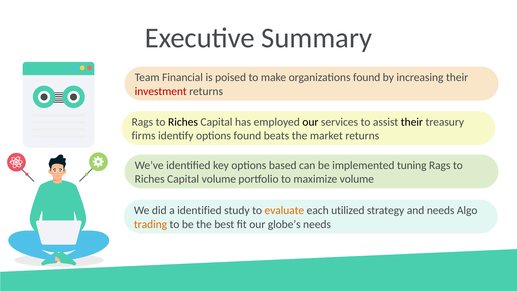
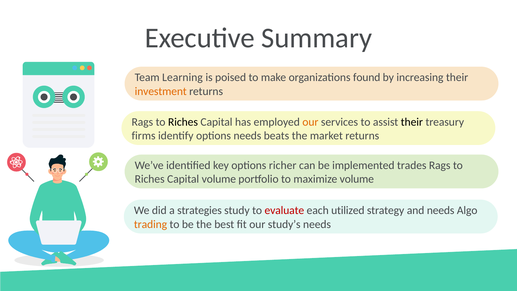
Financial: Financial -> Learning (182, 77)
investment colour: red -> orange (161, 91)
our colour: black -> orange (310, 122)
options found: found -> needs (247, 136)
based: based -> richer (283, 165)
tuning: tuning -> trades (412, 165)
a identified: identified -> strategies (199, 210)
evaluate colour: orange -> red (284, 210)
globe’s: globe’s -> study’s (284, 224)
